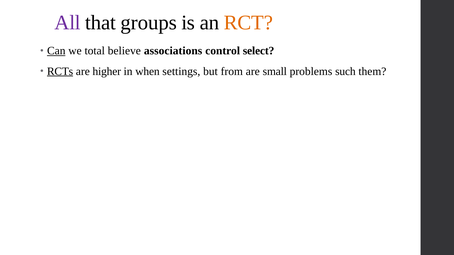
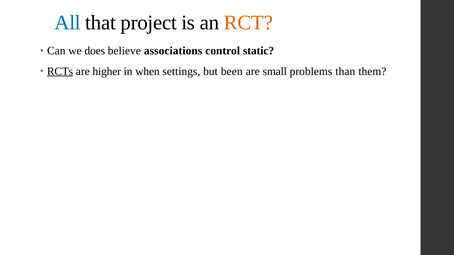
All colour: purple -> blue (68, 23)
groups: groups -> project (149, 23)
Can underline: present -> none (56, 51)
total: total -> does (95, 51)
select: select -> static (259, 51)
from: from -> been (232, 71)
such: such -> than (345, 71)
